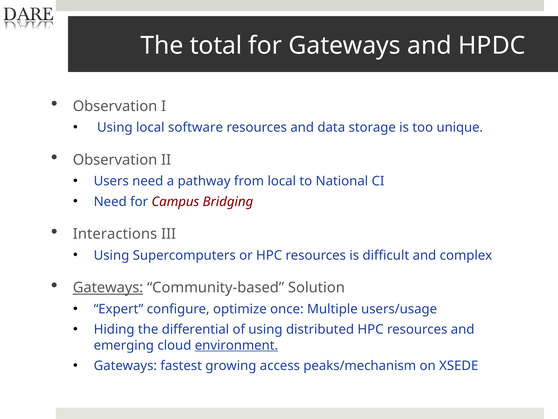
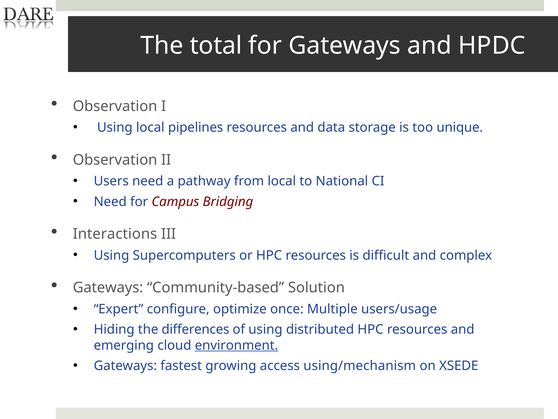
software: software -> pipelines (196, 127)
Gateways underline: present -> none (108, 287)
differential: differential -> differences (195, 329)
peaks/mechanism: peaks/mechanism -> using/mechanism (360, 365)
